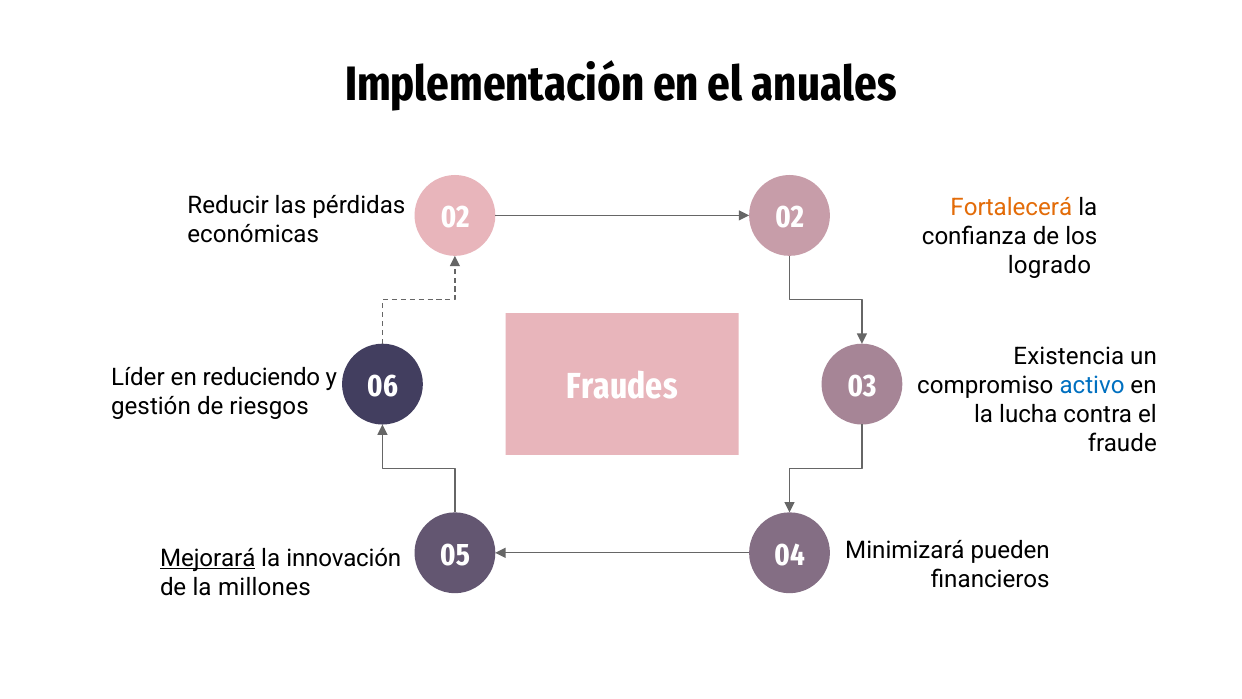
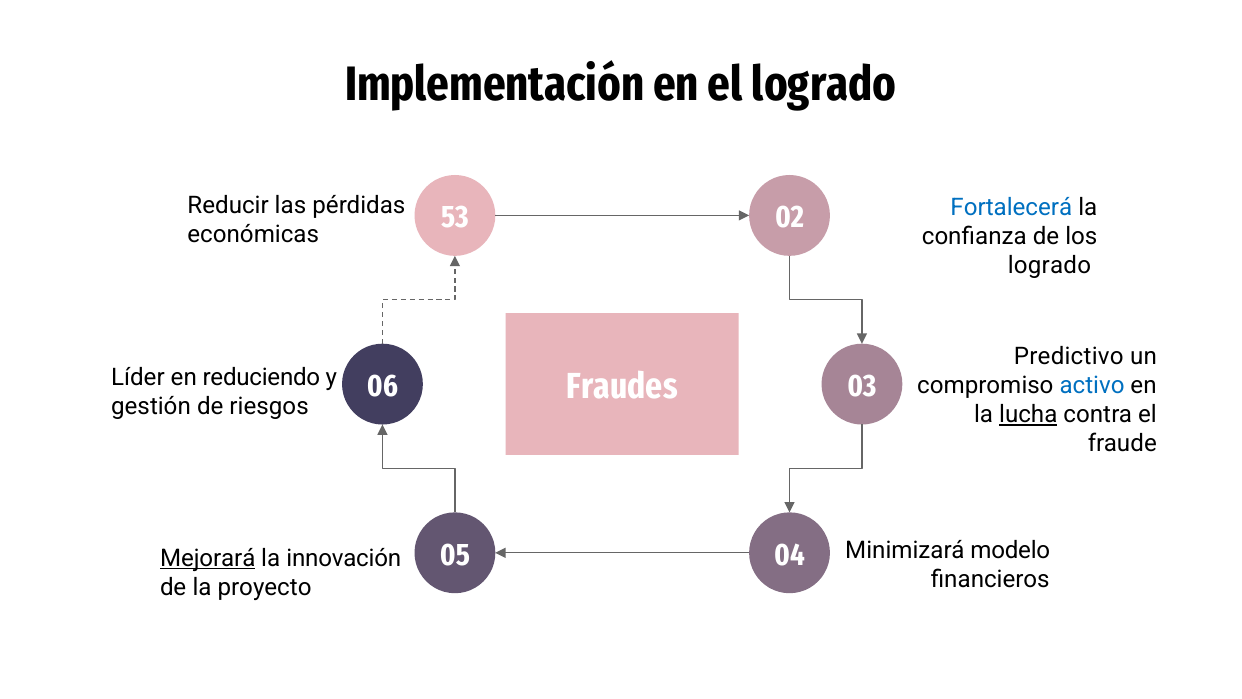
el anuales: anuales -> logrado (824, 84)
Fortalecerá colour: orange -> blue (1011, 207)
económicas 02: 02 -> 53 (455, 217)
Existencia: Existencia -> Predictivo (1069, 356)
lucha underline: none -> present (1028, 414)
pueden: pueden -> modelo (1010, 550)
millones: millones -> proyecto (265, 587)
